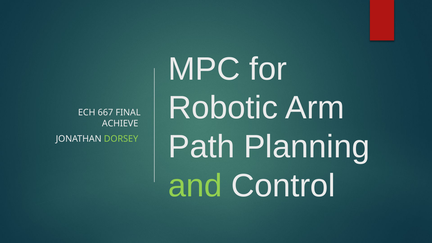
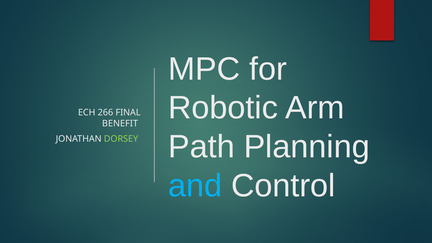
667: 667 -> 266 (105, 113)
ACHIEVE: ACHIEVE -> BENEFIT (120, 123)
and colour: light green -> light blue (195, 186)
